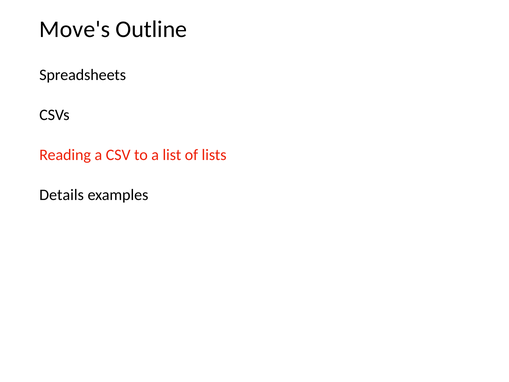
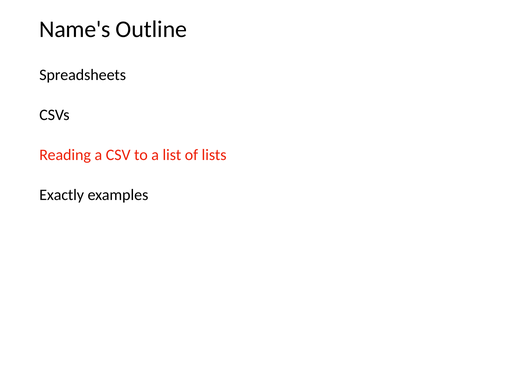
Move's: Move's -> Name's (75, 29)
Details: Details -> Exactly (62, 195)
